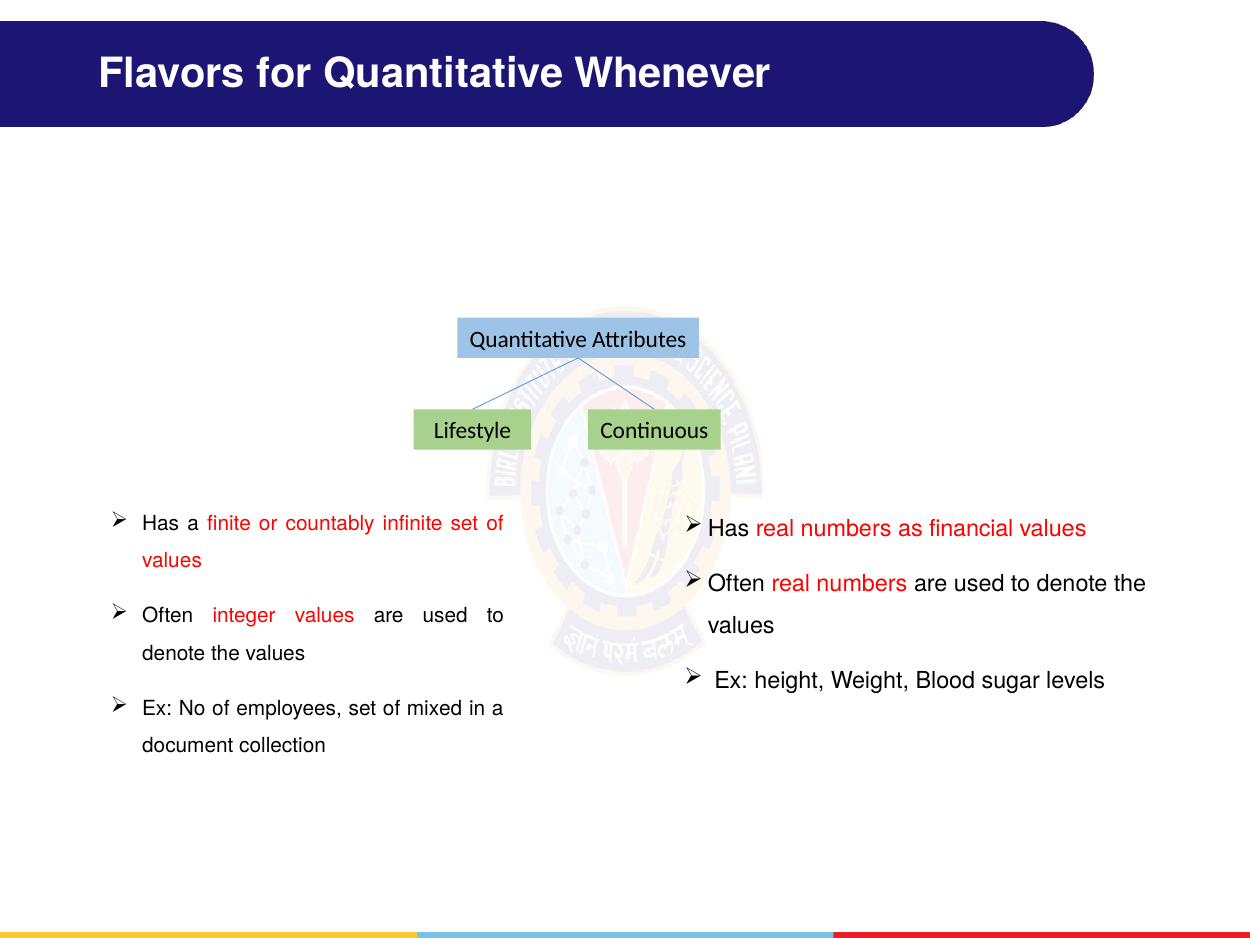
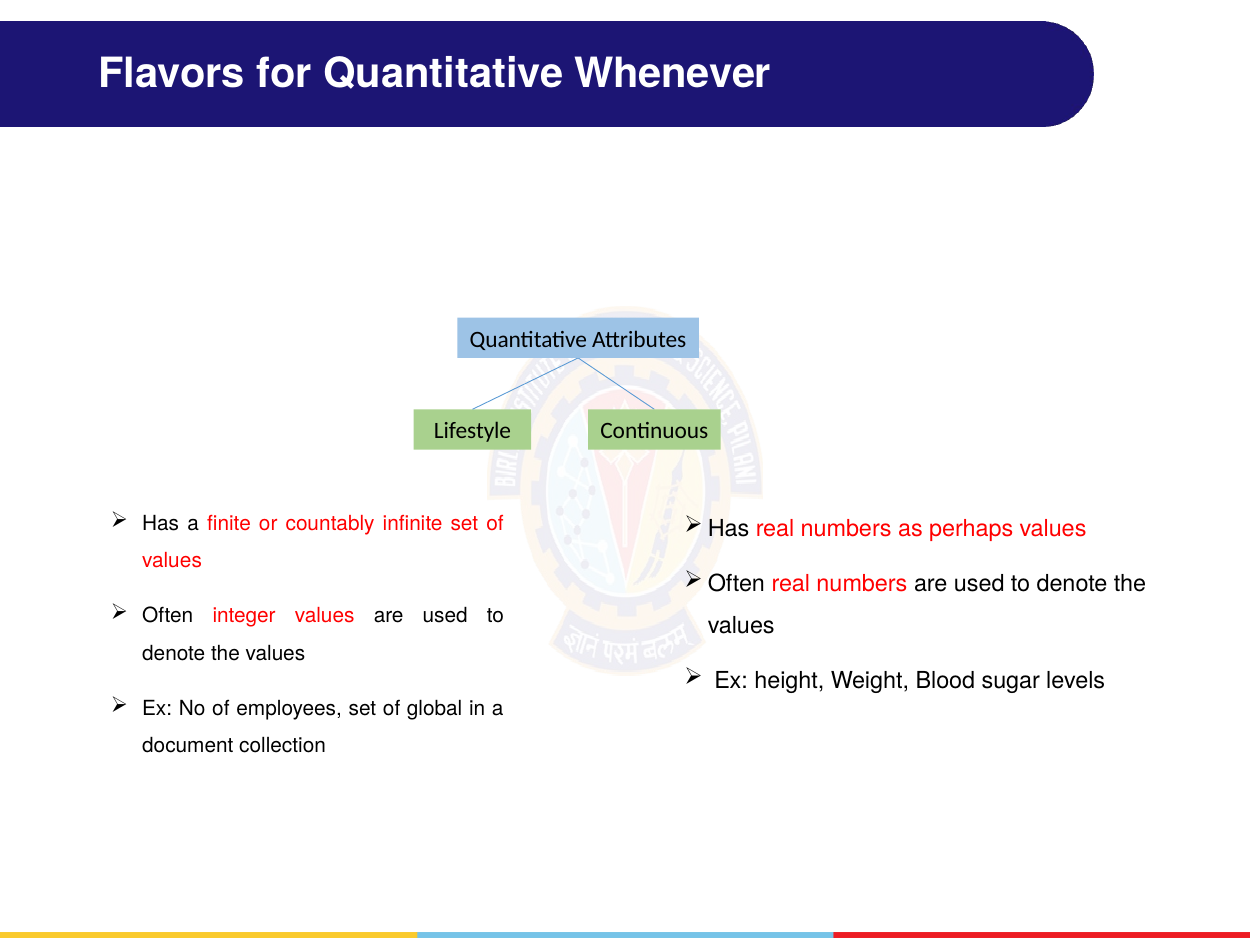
financial: financial -> perhaps (971, 528)
mixed: mixed -> global (435, 708)
